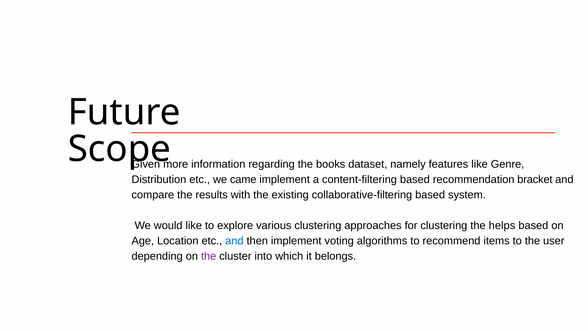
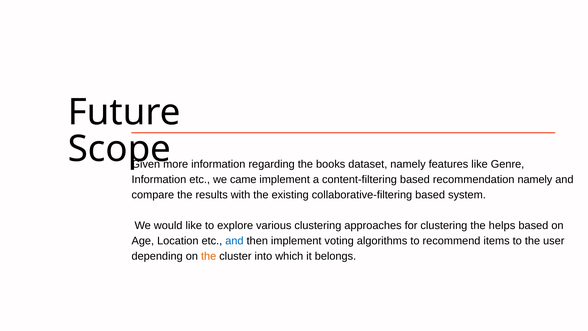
Distribution: Distribution -> Information (159, 179)
recommendation bracket: bracket -> namely (535, 179)
the colour: purple -> orange (209, 256)
